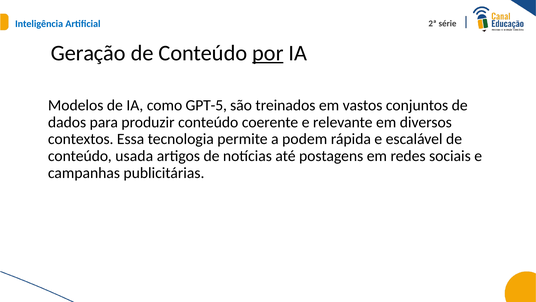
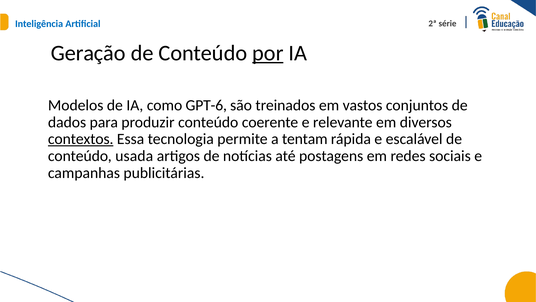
GPT-5: GPT-5 -> GPT-6 (206, 105)
contextos underline: none -> present (81, 139)
podem: podem -> tentam (305, 139)
